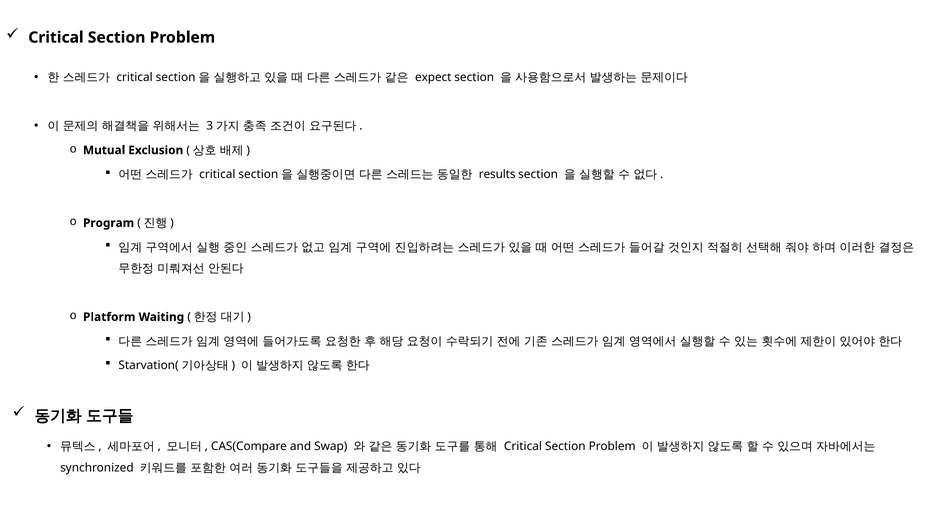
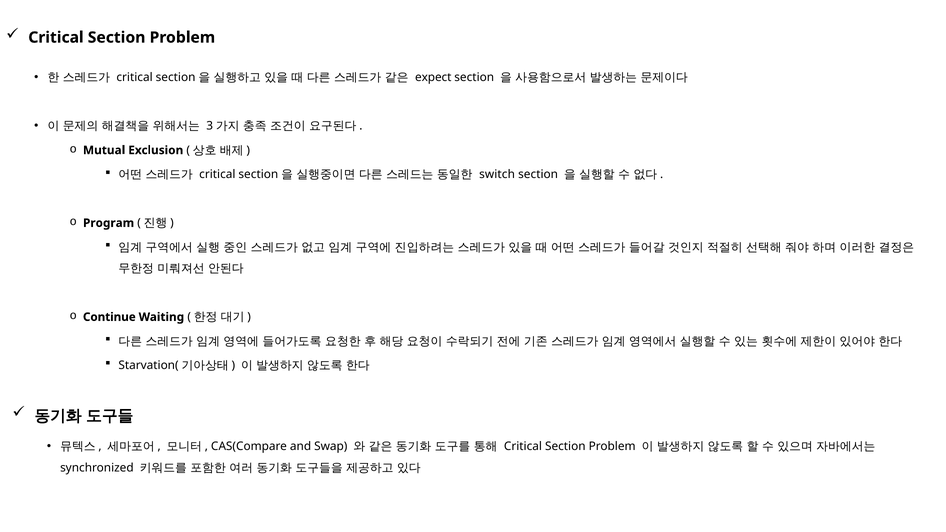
results: results -> switch (497, 175)
Platform: Platform -> Continue (109, 317)
